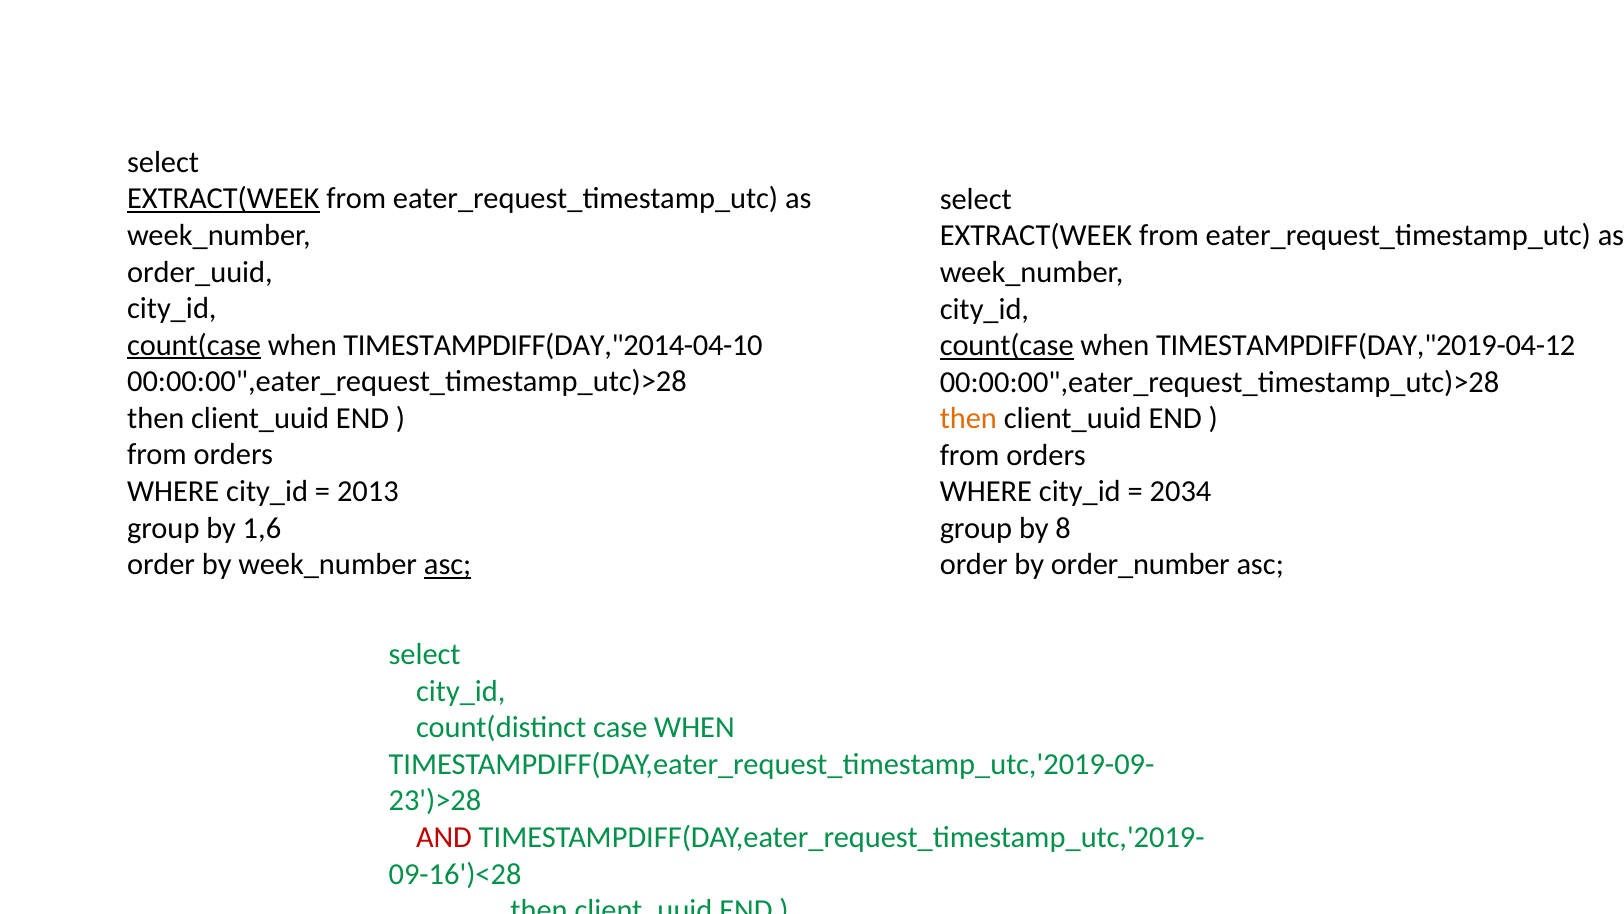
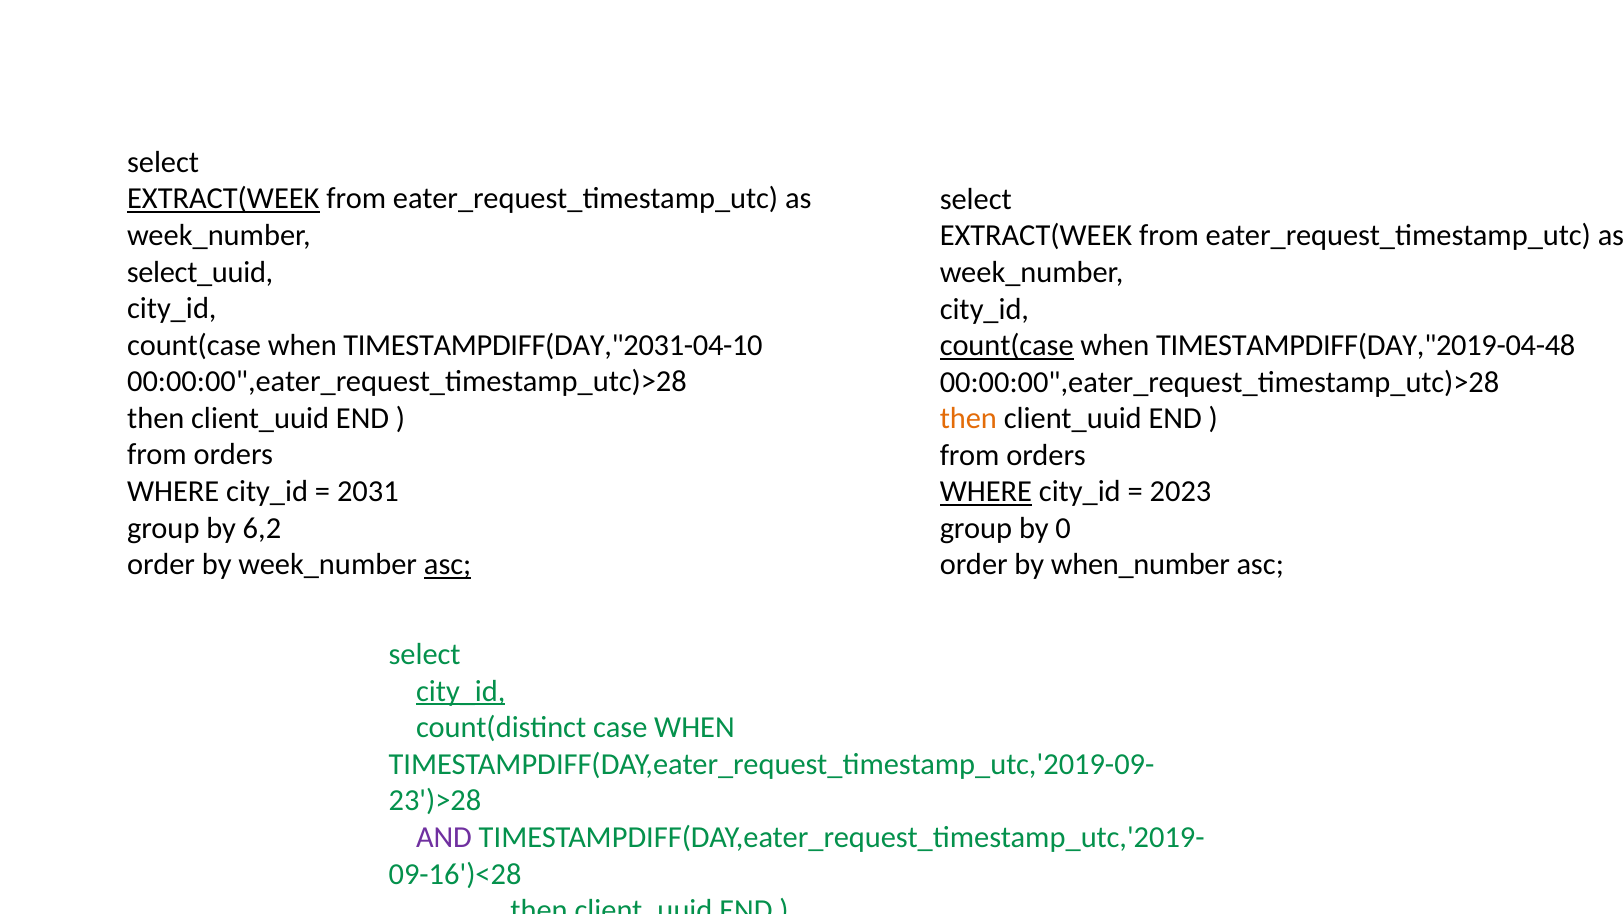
order_uuid: order_uuid -> select_uuid (200, 272)
count(case underline: present -> none (194, 345)
TIMESTAMPDIFF(DAY,"2014-04-10: TIMESTAMPDIFF(DAY,"2014-04-10 -> TIMESTAMPDIFF(DAY,"2031-04-10 (553, 345)
TIMESTAMPDIFF(DAY,"2019-04-12: TIMESTAMPDIFF(DAY,"2019-04-12 -> TIMESTAMPDIFF(DAY,"2019-04-48 (1366, 345)
2013: 2013 -> 2031 (368, 491)
WHERE underline: none -> present (986, 492)
2034: 2034 -> 2023 (1181, 492)
1,6: 1,6 -> 6,2 (262, 528)
8: 8 -> 0 (1063, 528)
order_number: order_number -> when_number (1140, 565)
city_id underline: none -> present (461, 691)
AND colour: red -> purple (444, 837)
